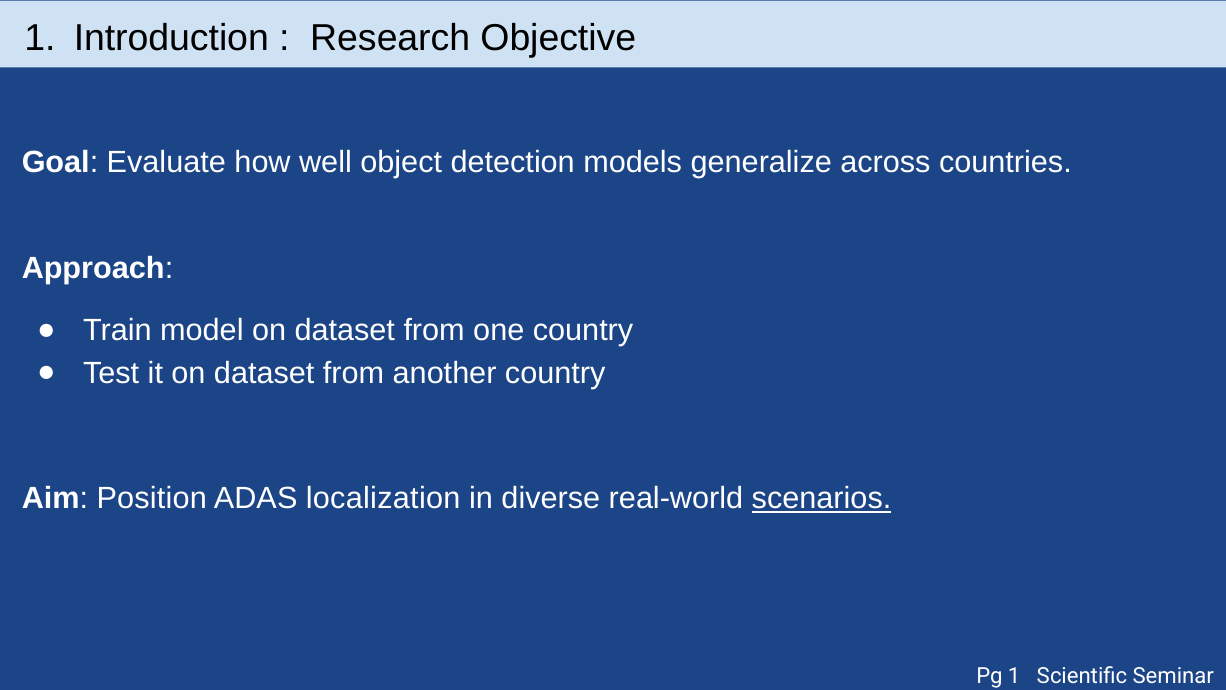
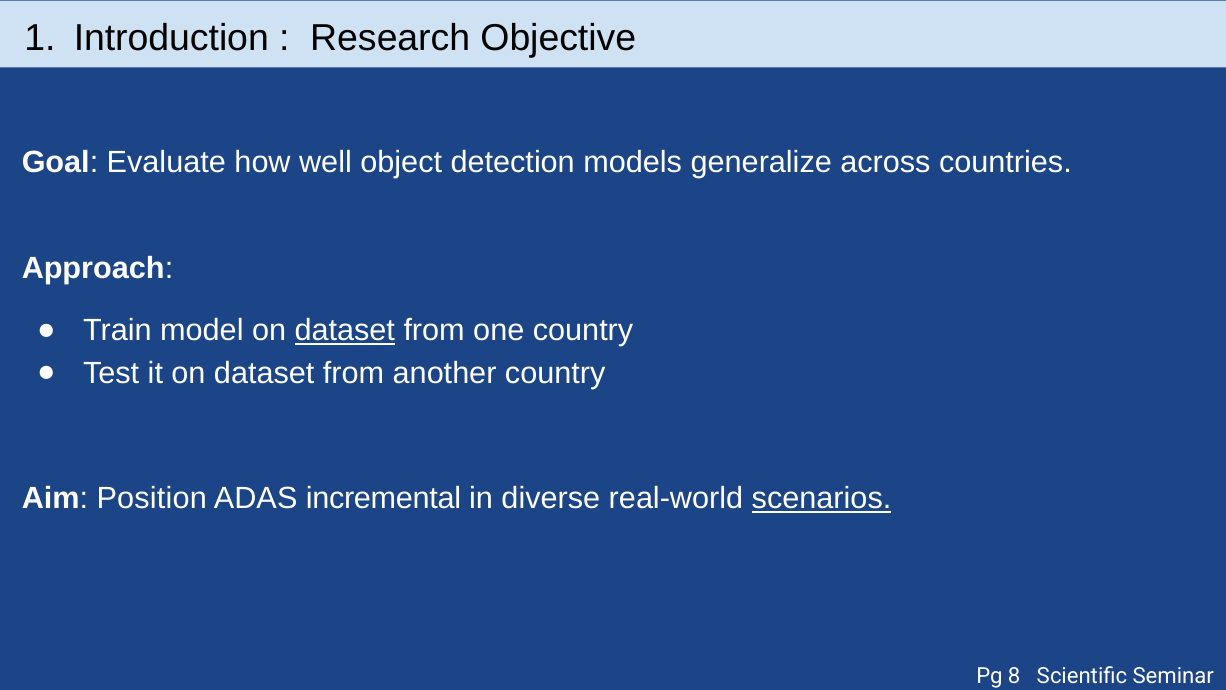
dataset underline: none -> present (345, 330)
localization: localization -> incremental (383, 498)
Pg 1: 1 -> 8 (1014, 675)
